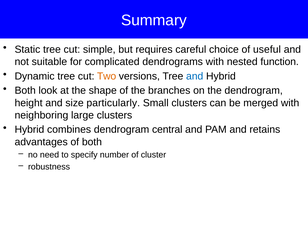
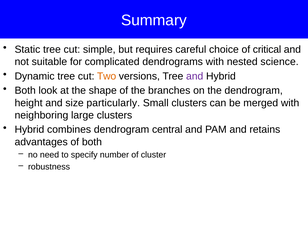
useful: useful -> critical (267, 49)
function: function -> science (280, 62)
and colour: blue -> purple (195, 76)
